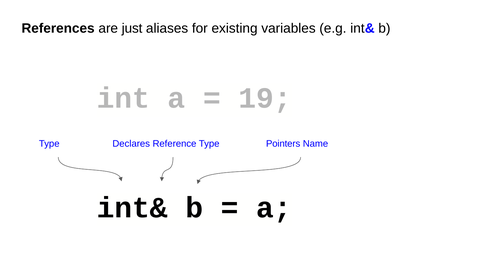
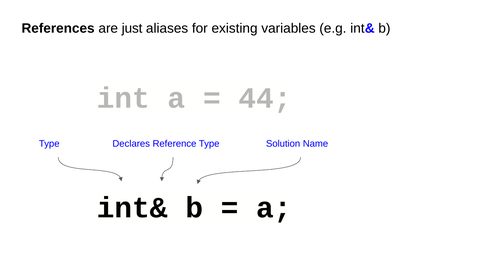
19: 19 -> 44 (265, 98)
Pointers: Pointers -> Solution (283, 144)
